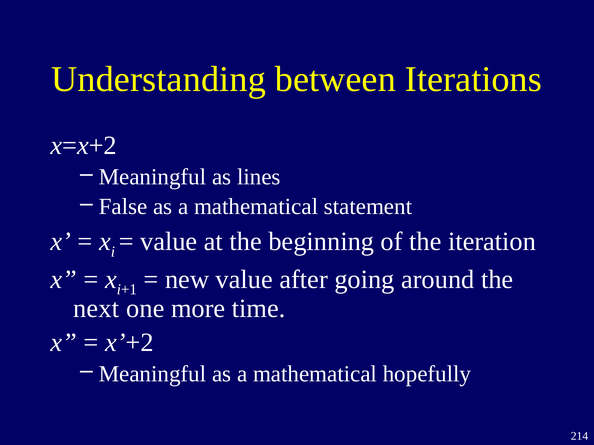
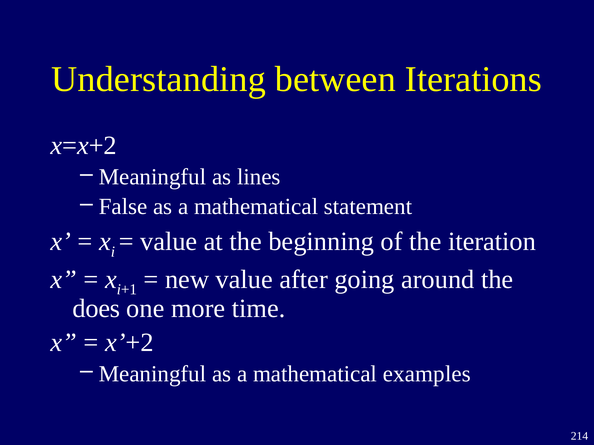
next: next -> does (96, 309)
hopefully: hopefully -> examples (427, 374)
